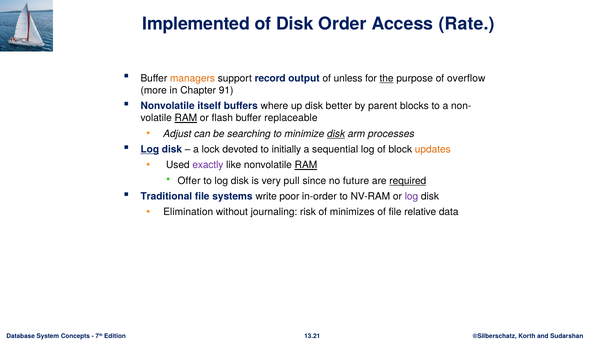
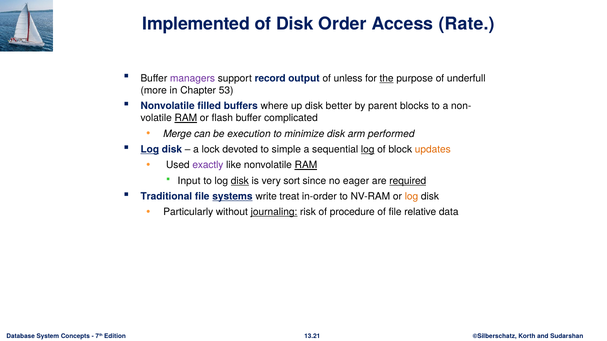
managers colour: orange -> purple (193, 78)
overflow: overflow -> underfull (466, 78)
91: 91 -> 53 (226, 90)
itself: itself -> filled (209, 106)
replaceable: replaceable -> complicated (291, 118)
Adjust: Adjust -> Merge (177, 134)
searching: searching -> execution (249, 134)
disk underline: present -> none (336, 134)
processes: processes -> performed (391, 134)
initially: initially -> simple (286, 150)
log underline: none -> present (368, 150)
Offer: Offer -> Input (189, 181)
disk underline: none -> present (240, 181)
pull: pull -> sort (292, 181)
future: future -> eager (356, 181)
systems underline: none -> present (232, 197)
poor: poor -> treat (289, 197)
log colour: purple -> orange (411, 197)
Elimination: Elimination -> Particularly (188, 212)
journaling underline: none -> present (274, 212)
minimizes: minimizes -> procedure (352, 212)
